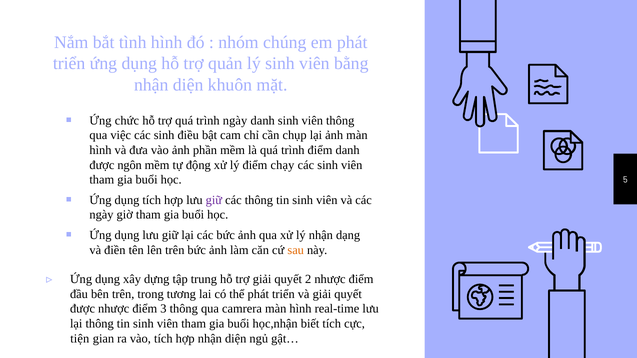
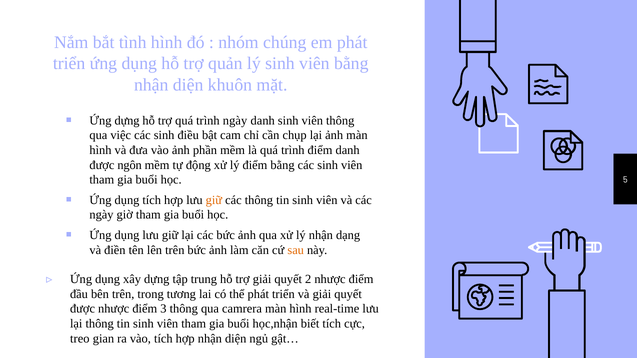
Ứng chức: chức -> dựng (127, 121)
điểm chạy: chạy -> bằng (283, 165)
giữ colour: purple -> orange (214, 200)
tiện: tiện -> treo (80, 339)
